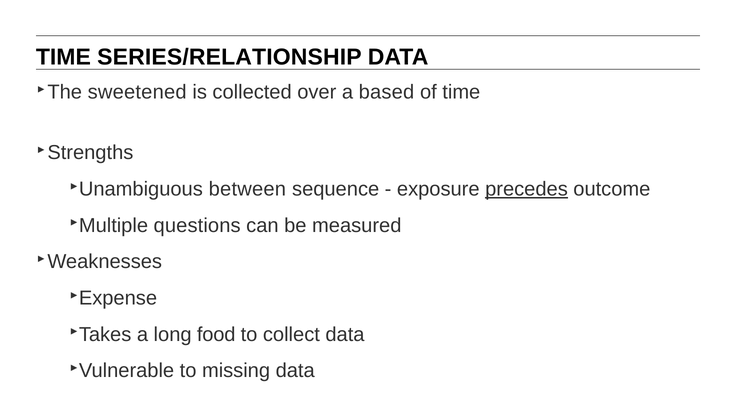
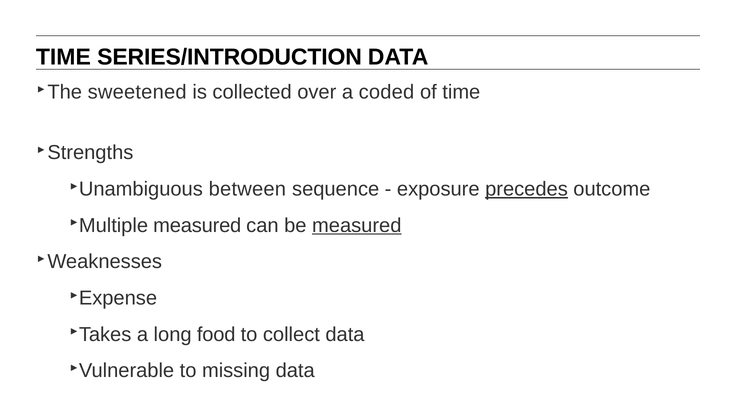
SERIES/RELATIONSHIP: SERIES/RELATIONSHIP -> SERIES/INTRODUCTION (230, 57)
based: based -> coded (386, 92)
questions: questions -> measured (197, 225)
measured underline: none -> present (357, 225)
